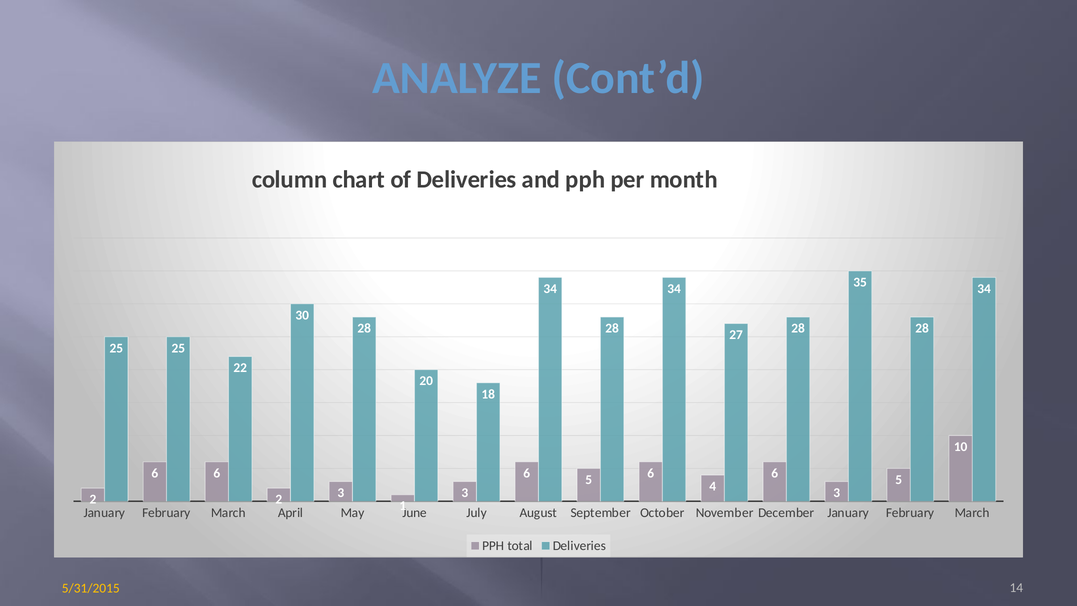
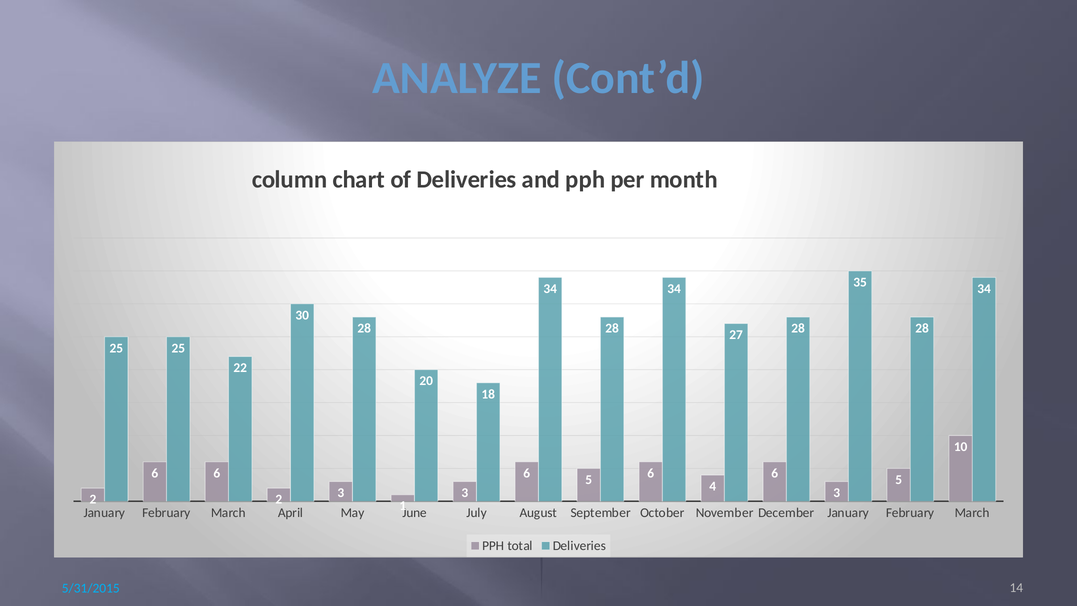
5/31/2015 colour: yellow -> light blue (91, 588)
